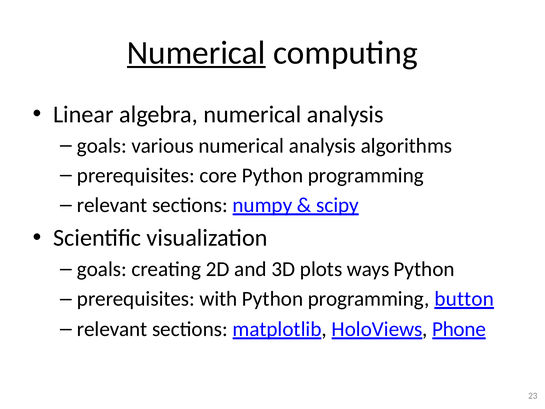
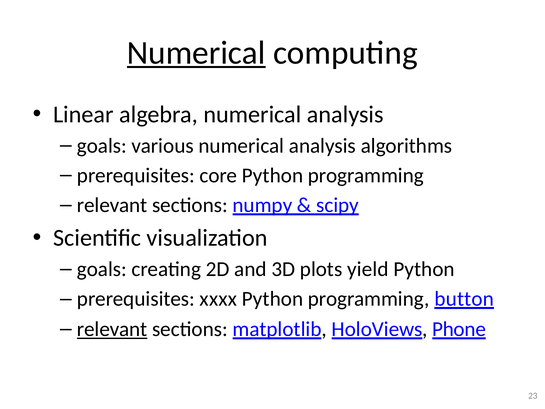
ways: ways -> yield (368, 269)
with: with -> xxxx (218, 299)
relevant underline: none -> present (112, 329)
